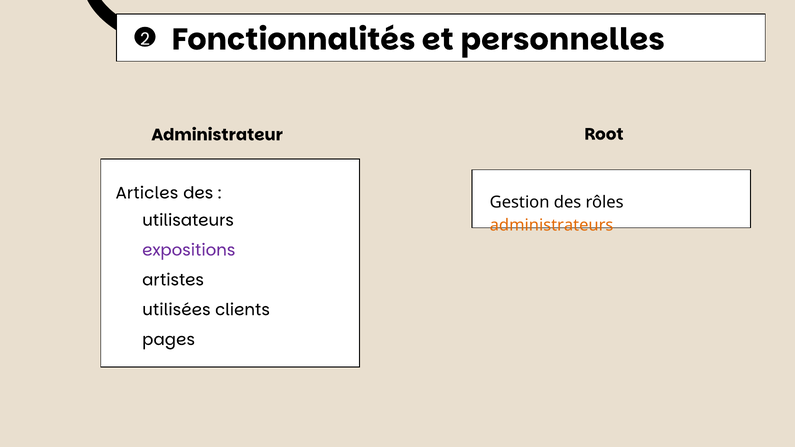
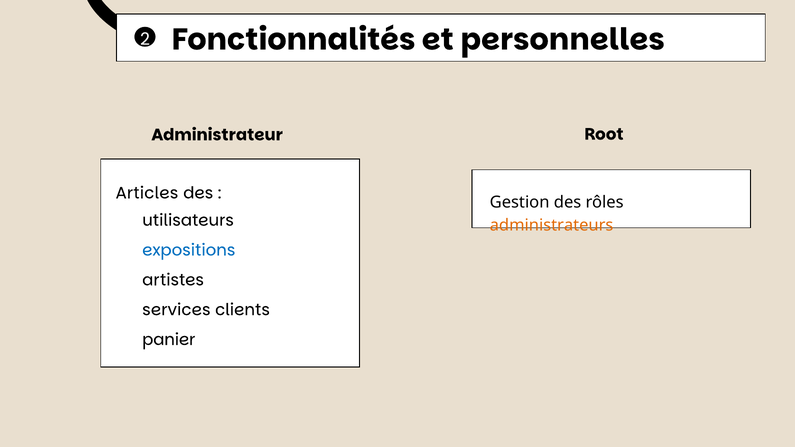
expositions colour: purple -> blue (189, 250)
utilisées: utilisées -> services (176, 310)
pages: pages -> panier (169, 340)
